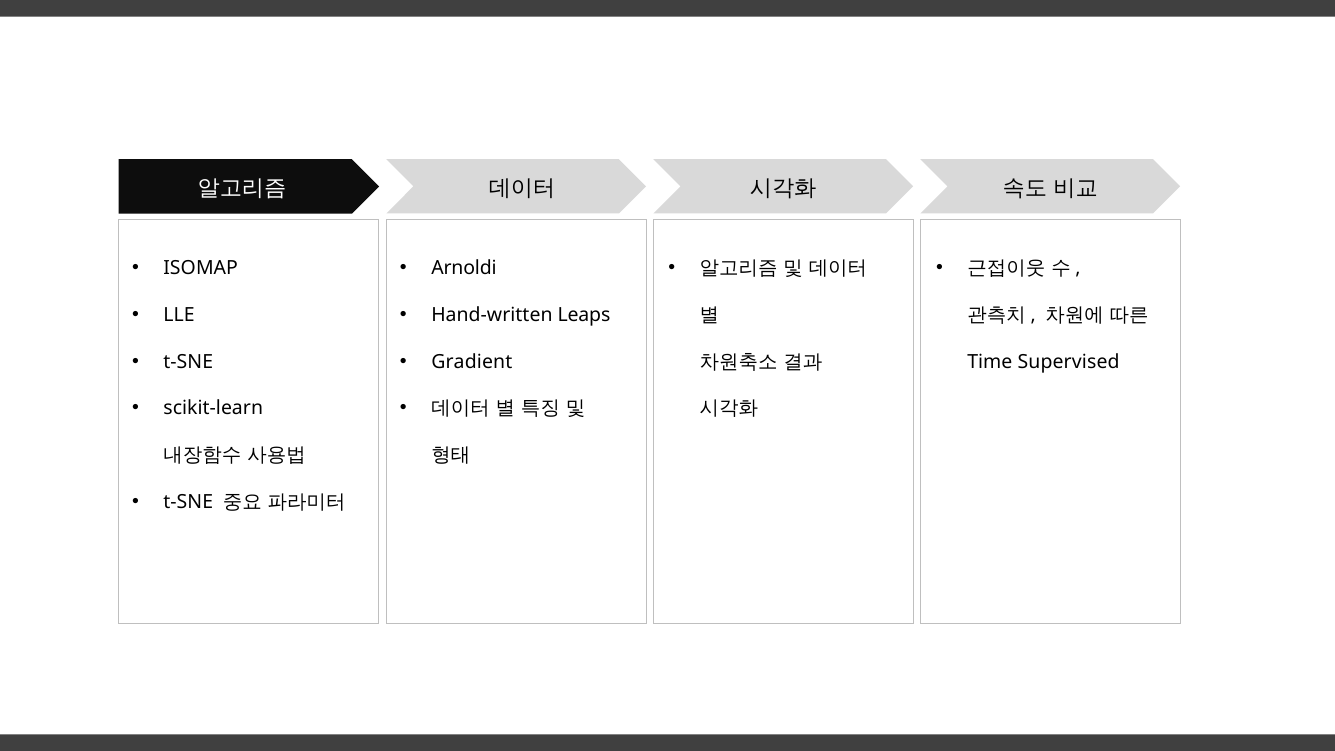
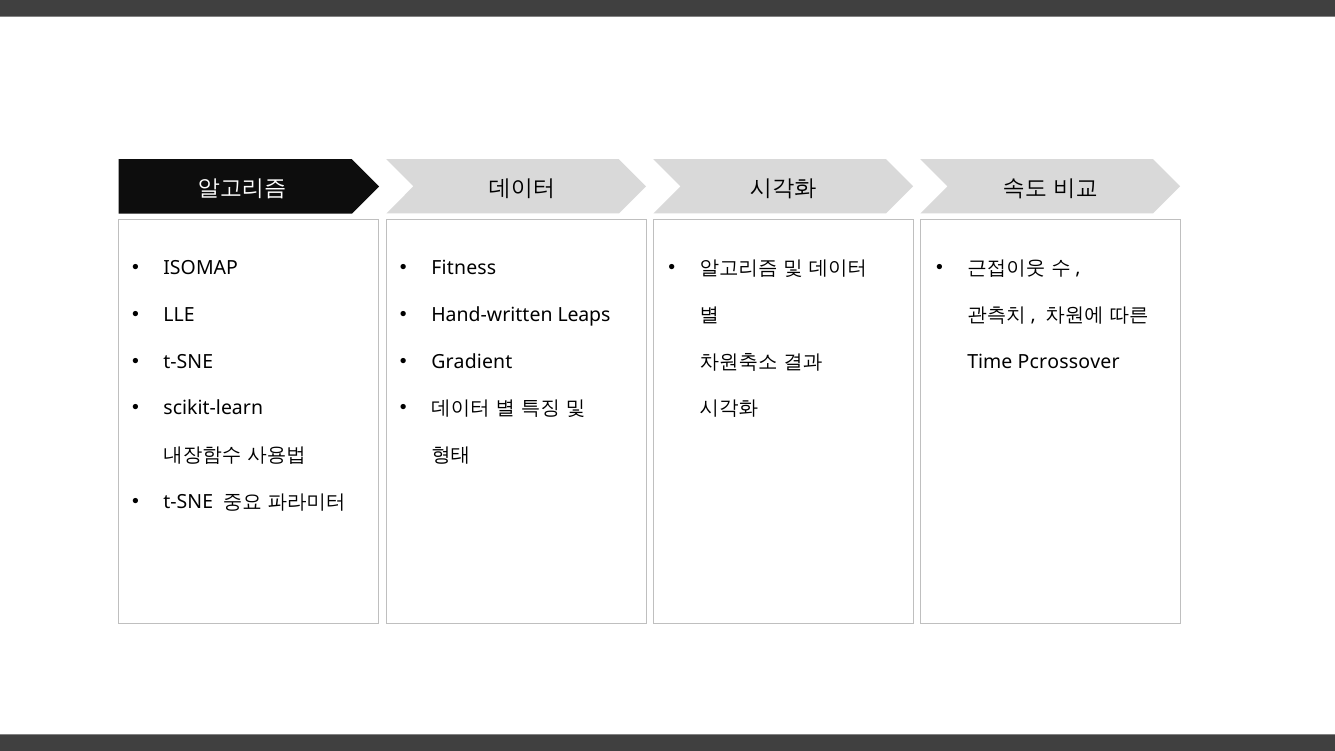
Arnoldi: Arnoldi -> Fitness (464, 268)
Supervised: Supervised -> Pcrossover (1069, 362)
